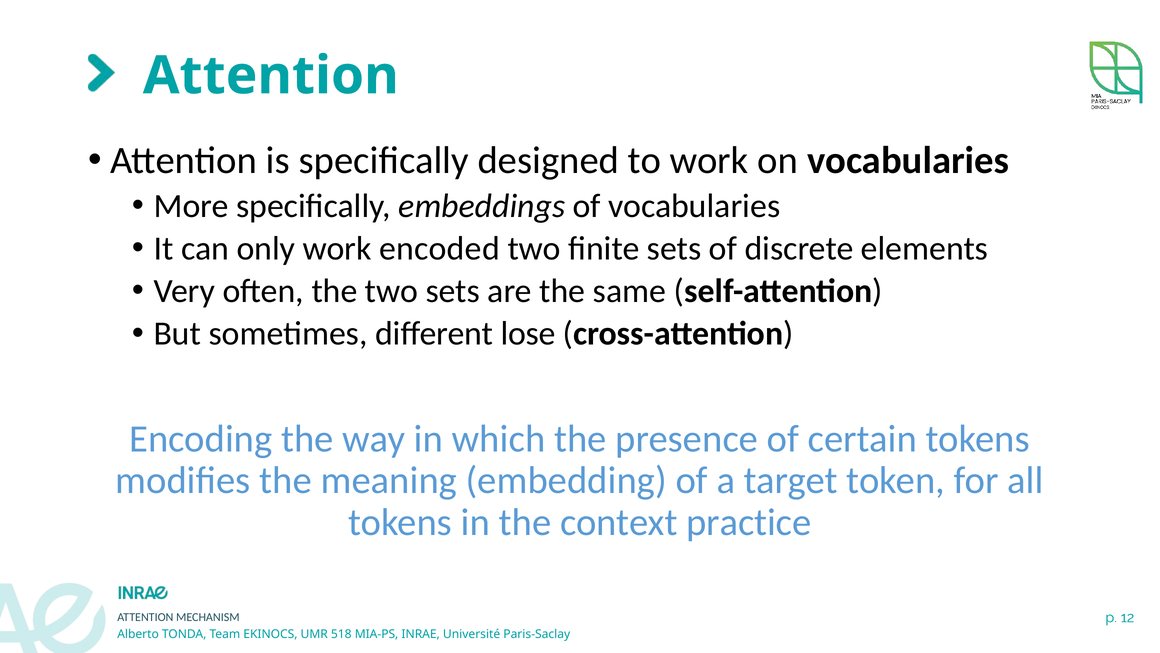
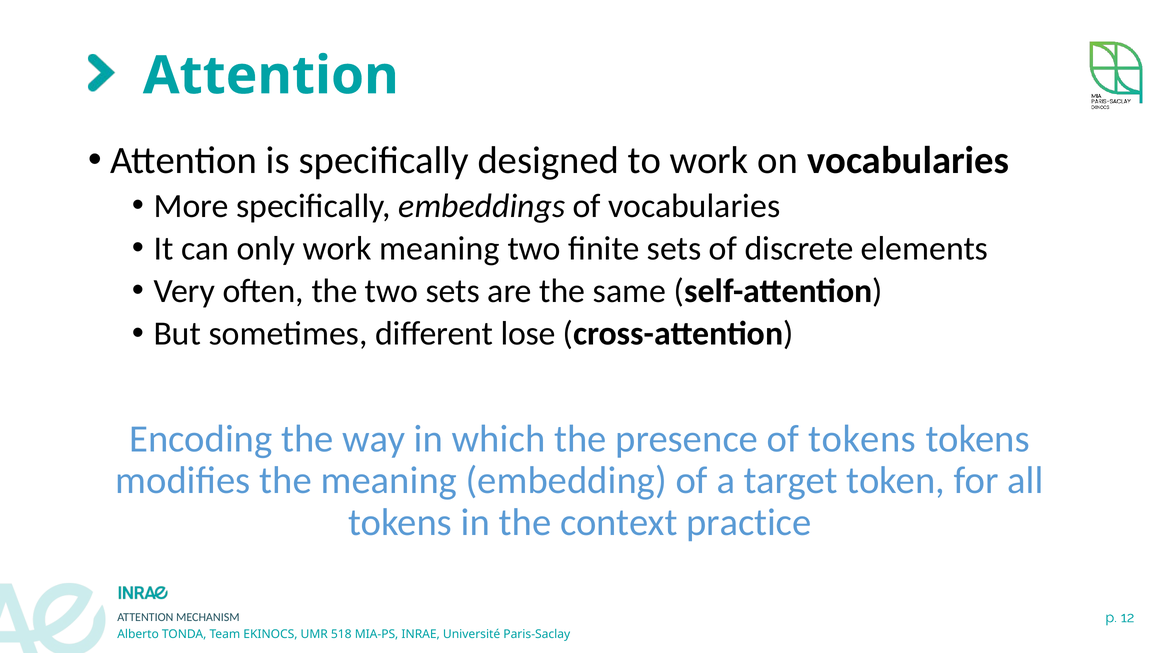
work encoded: encoded -> meaning (440, 248)
of certain: certain -> tokens (862, 438)
